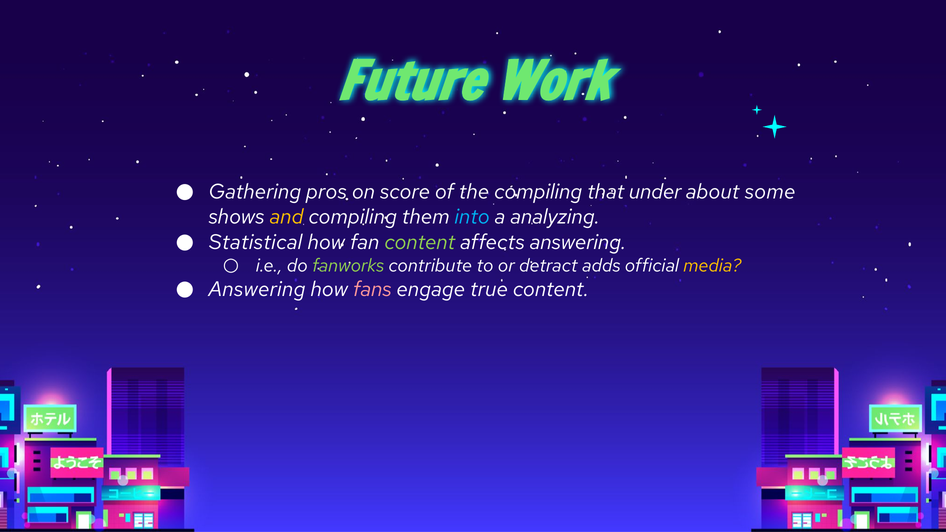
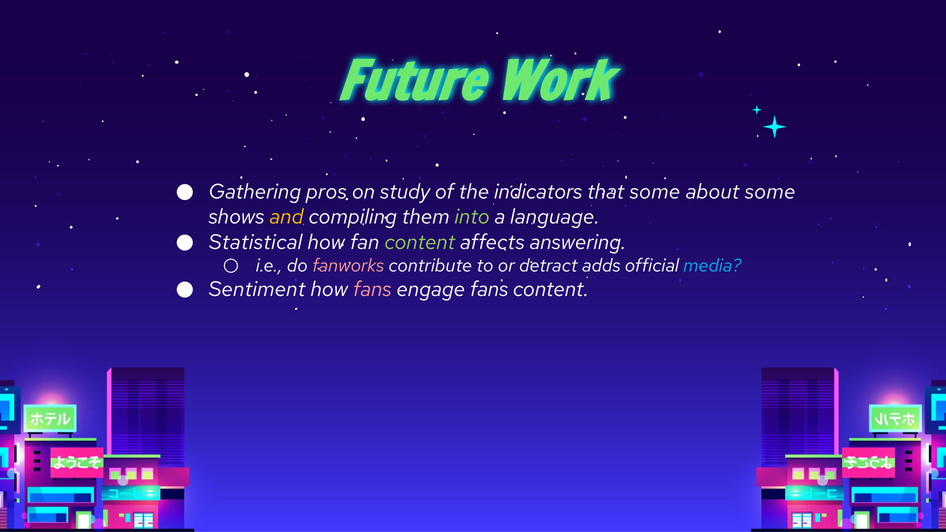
score: score -> study (405, 192)
the compiling: compiling -> indicators (538, 192)
that under: under -> some (655, 192)
into colour: light blue -> light green (472, 217)
analyzing: analyzing -> language (555, 217)
fanworks colour: light green -> pink (348, 266)
media colour: yellow -> light blue (712, 266)
Answering: Answering -> Sentiment (257, 290)
engage true: true -> fans (489, 290)
